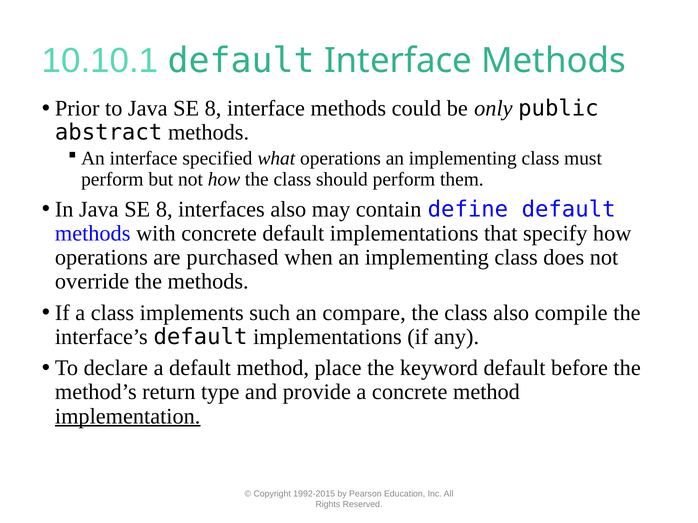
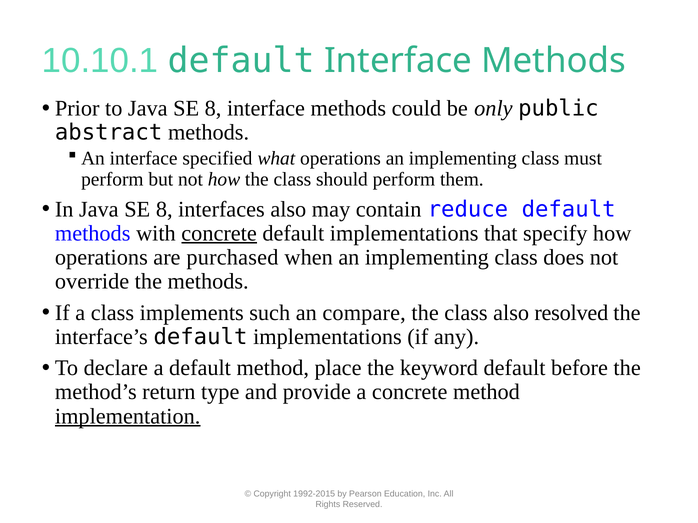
define: define -> reduce (468, 209)
concrete underline: none -> present (219, 233)
compile: compile -> resolved (571, 313)
